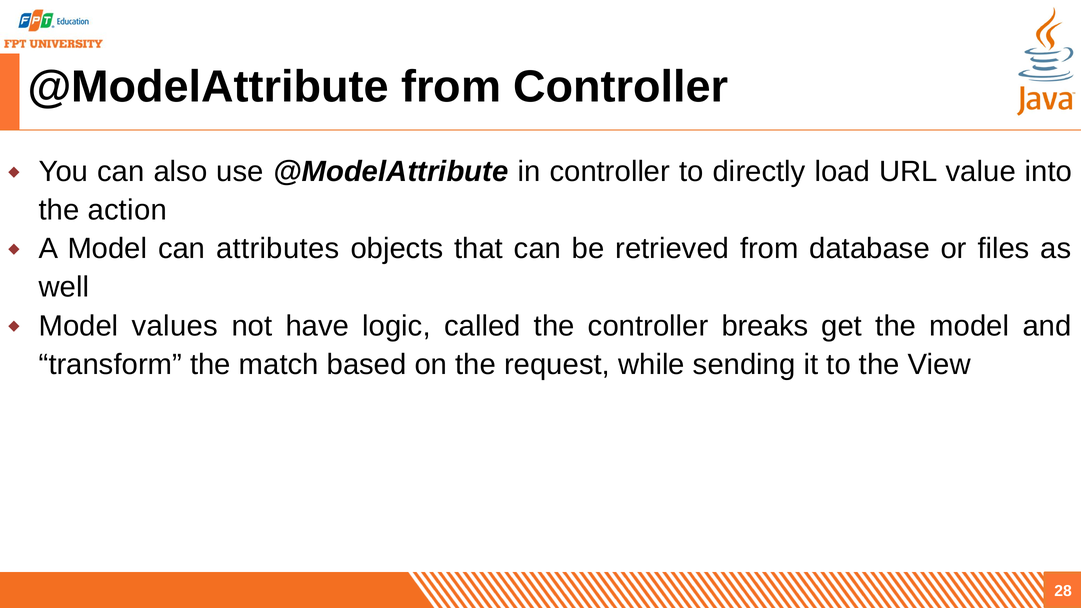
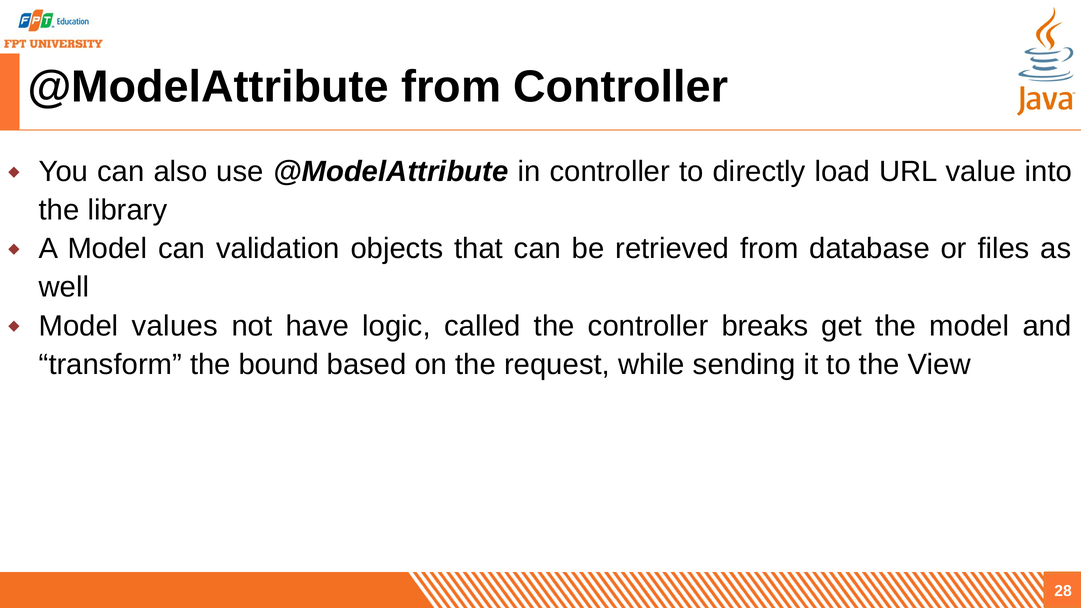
action: action -> library (127, 210)
attributes: attributes -> validation (278, 249)
match: match -> bound (279, 365)
